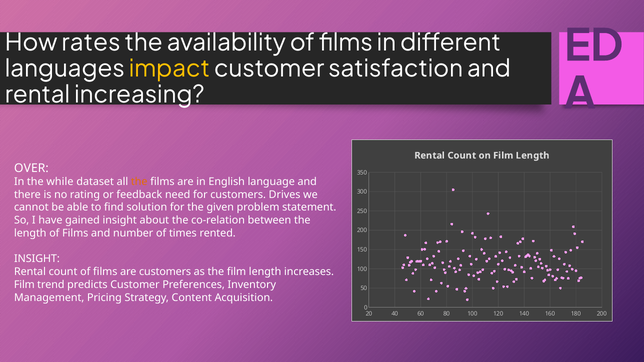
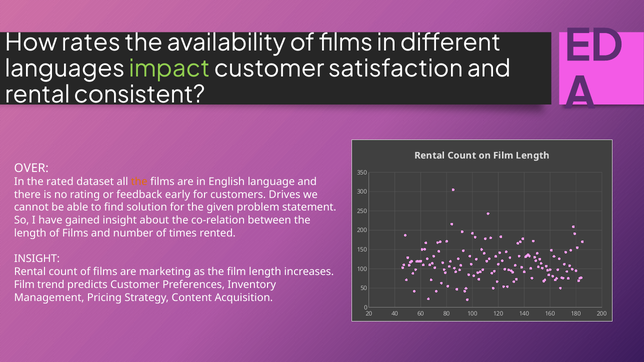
impact colour: yellow -> light green (169, 69)
increasing: increasing -> consistent (139, 95)
while: while -> rated (60, 182)
need: need -> early (178, 195)
are customers: customers -> marketing (165, 272)
